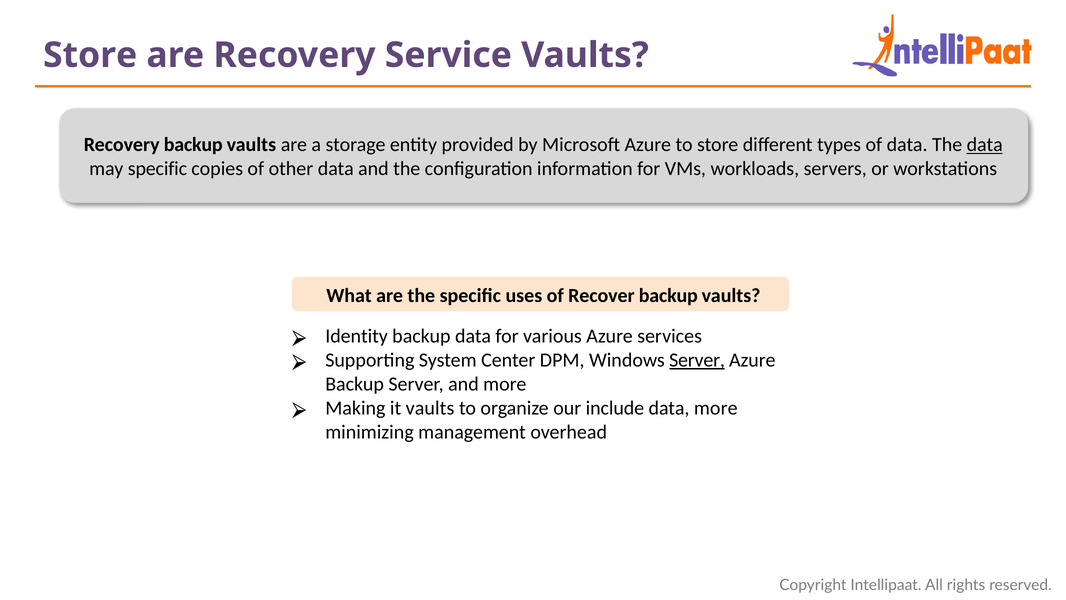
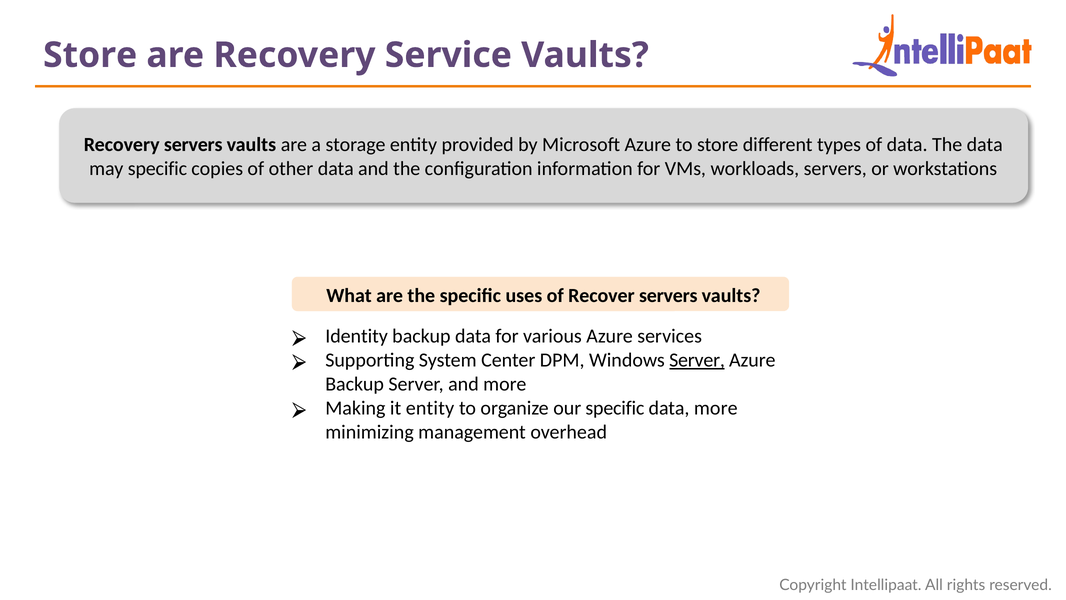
Recovery backup: backup -> servers (193, 145)
data underline: present -> none (985, 145)
Recover backup: backup -> servers (668, 295)
it vaults: vaults -> entity (430, 408)
our include: include -> specific (615, 408)
